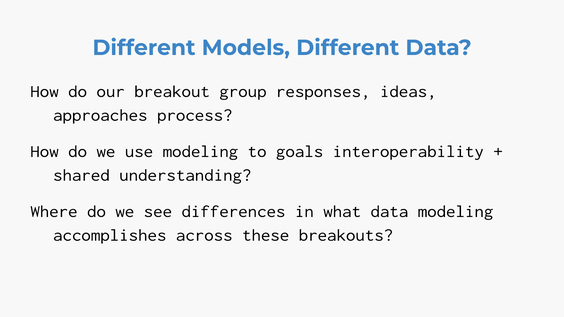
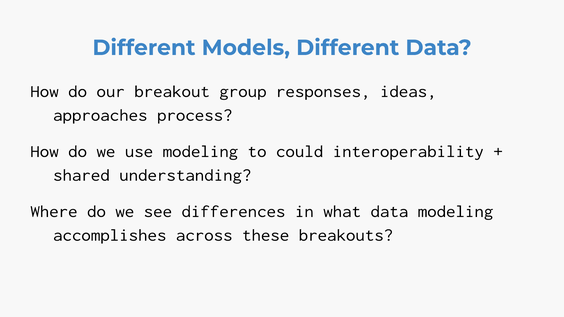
goals: goals -> could (300, 151)
